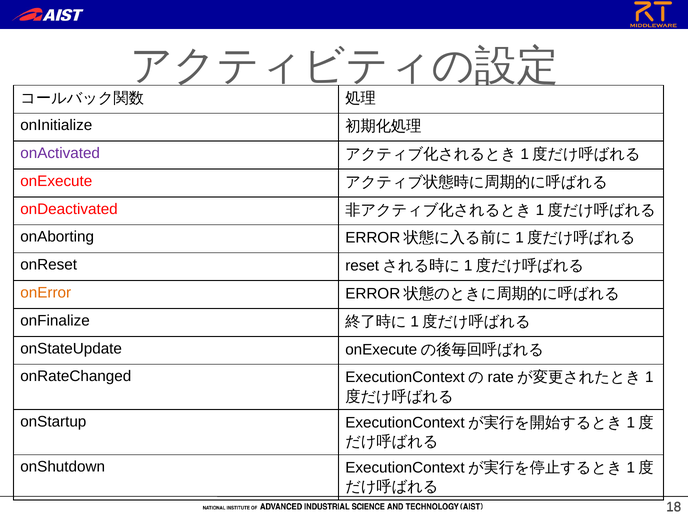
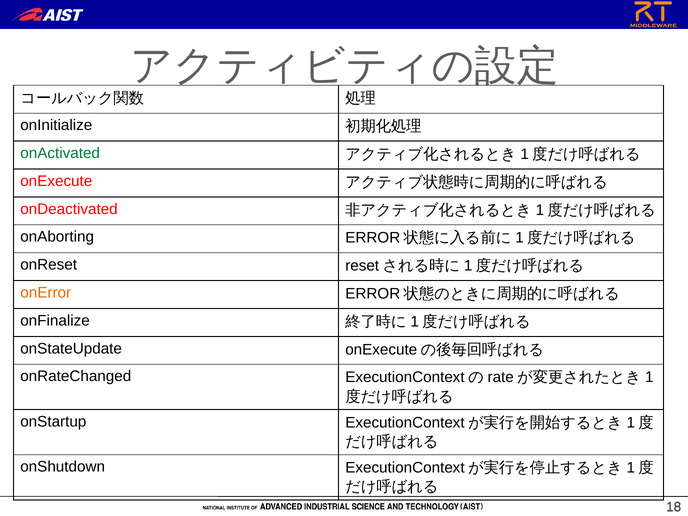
onActivated colour: purple -> green (60, 153)
